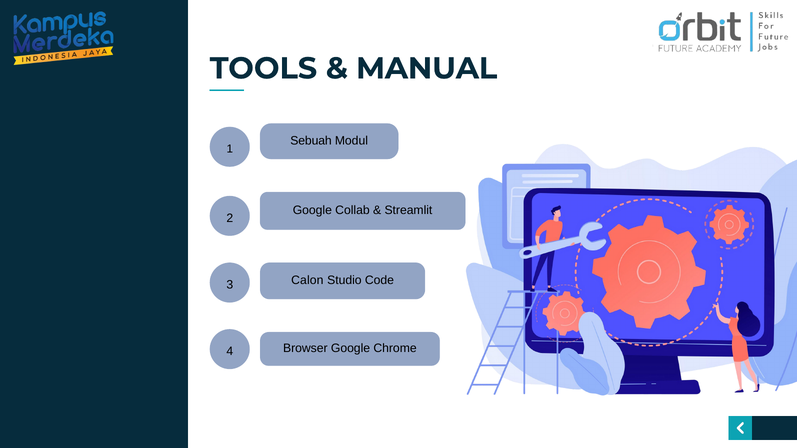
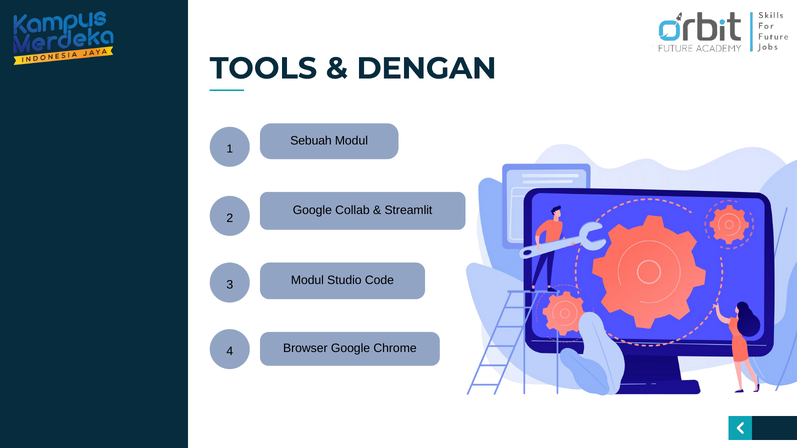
MANUAL: MANUAL -> DENGAN (427, 68)
Calon: Calon -> Modul (307, 281)
